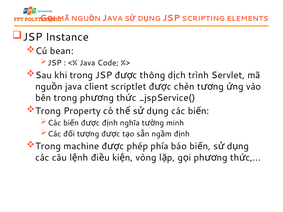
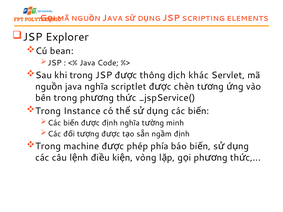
Instance: Instance -> Explorer (67, 37)
trình: trình -> khác (199, 75)
java client: client -> nghĩa (96, 87)
Property: Property -> Instance (82, 111)
